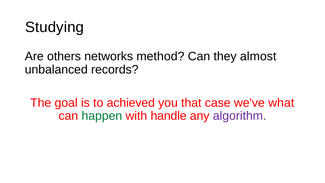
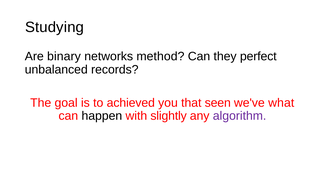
others: others -> binary (64, 56)
almost: almost -> perfect (258, 56)
case: case -> seen (218, 103)
happen colour: green -> black (102, 116)
handle: handle -> slightly (169, 116)
